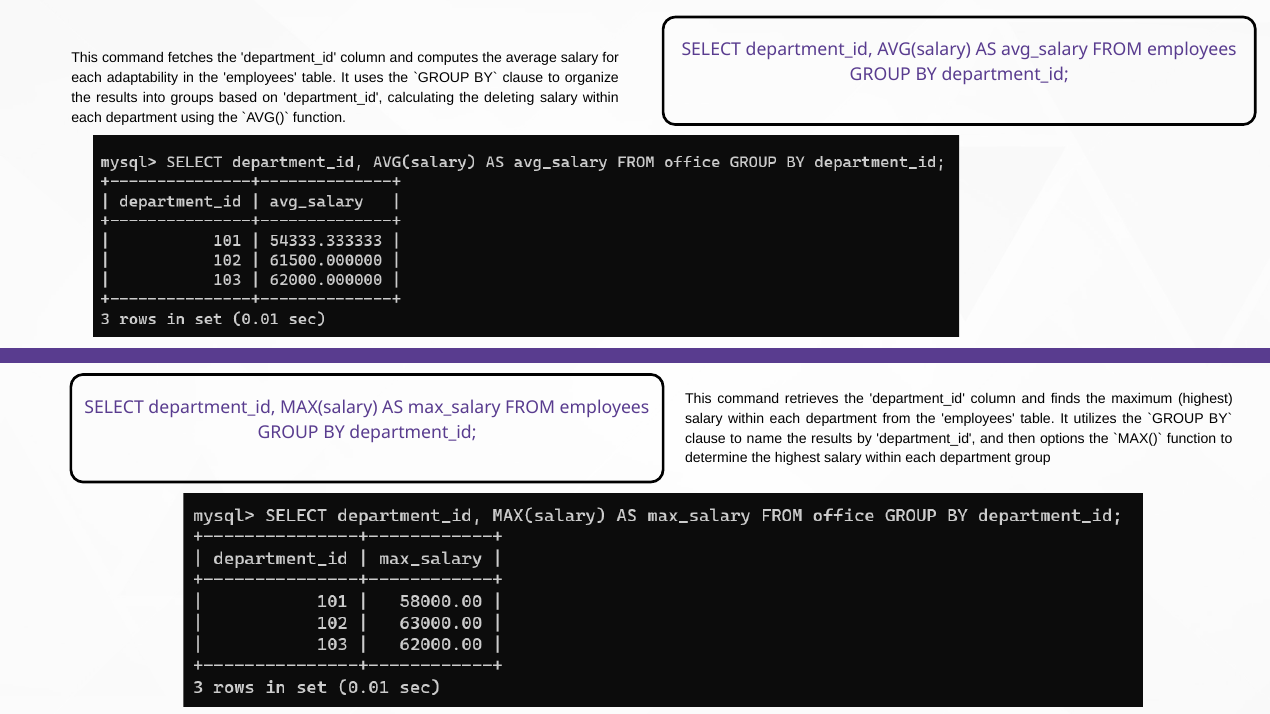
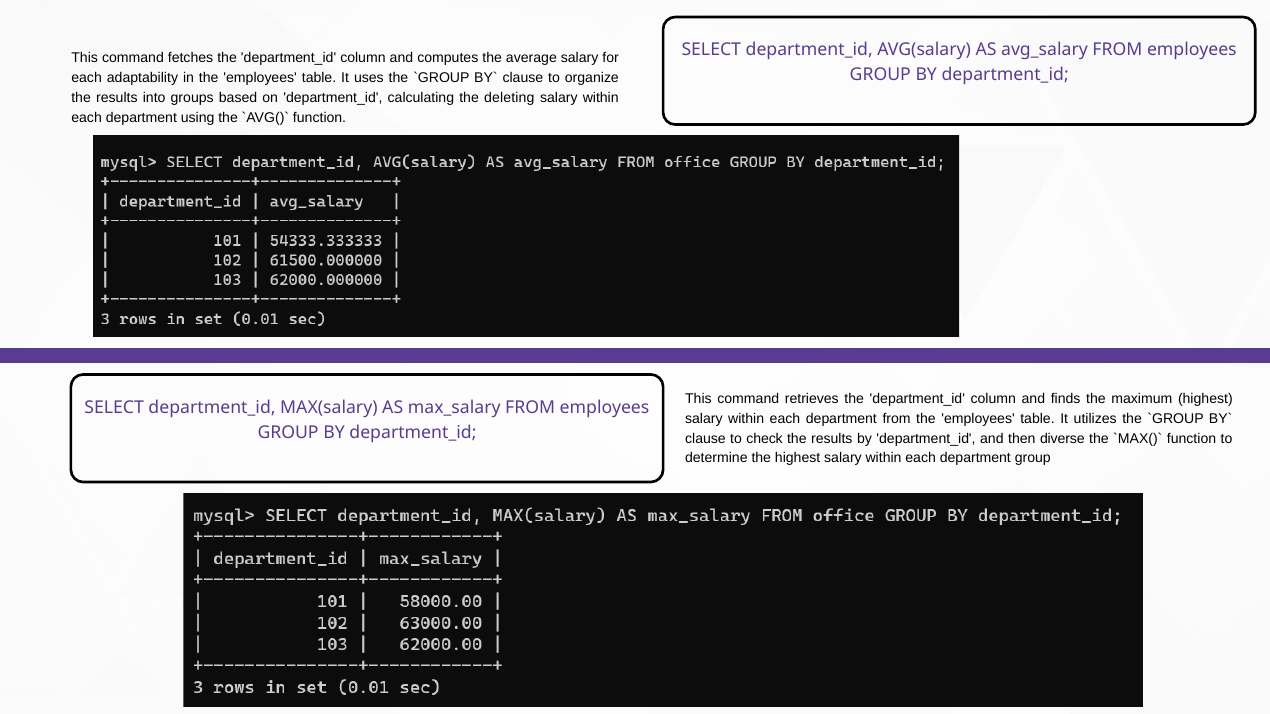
name: name -> check (765, 439)
options: options -> diverse (1062, 439)
